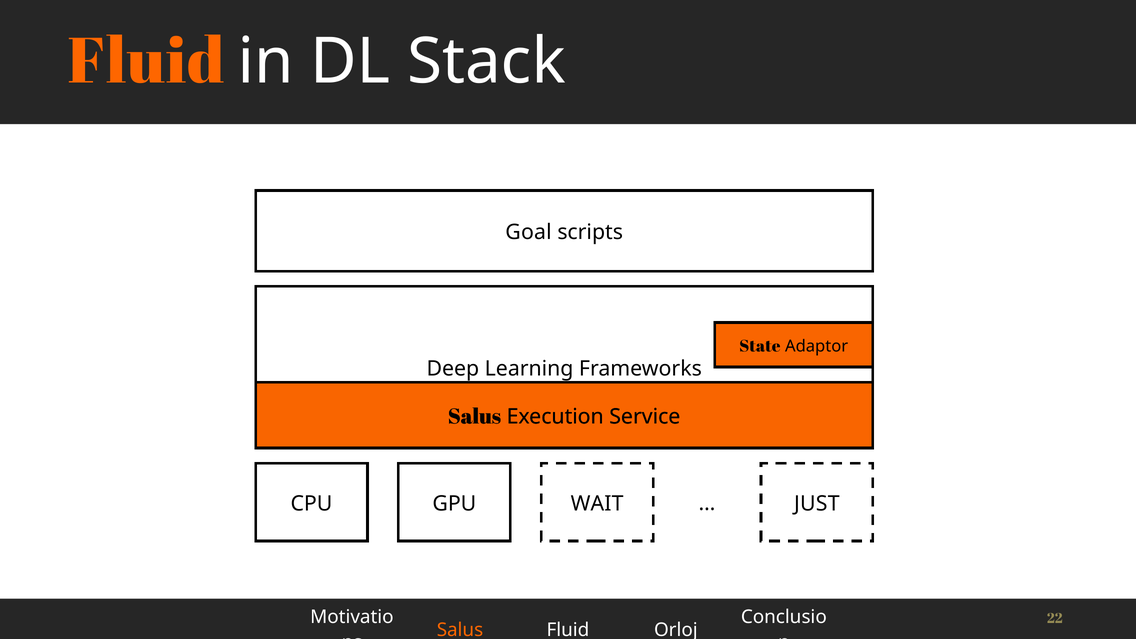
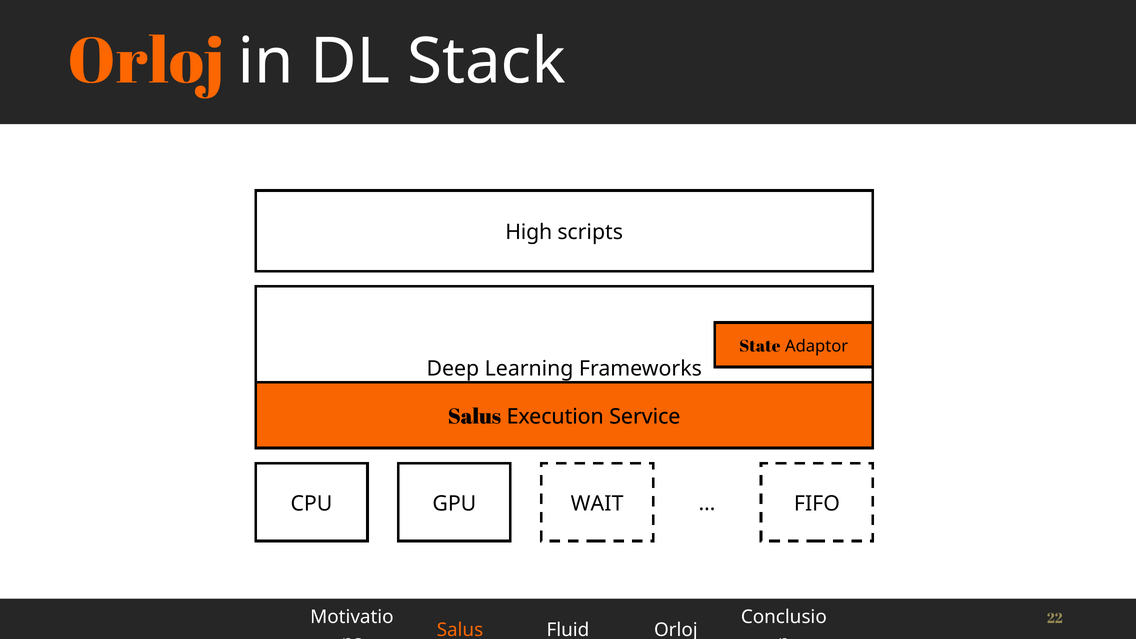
Fluid: Fluid -> Orloj (146, 62)
Goal: Goal -> High (529, 232)
JUST: JUST -> FIFO (817, 504)
